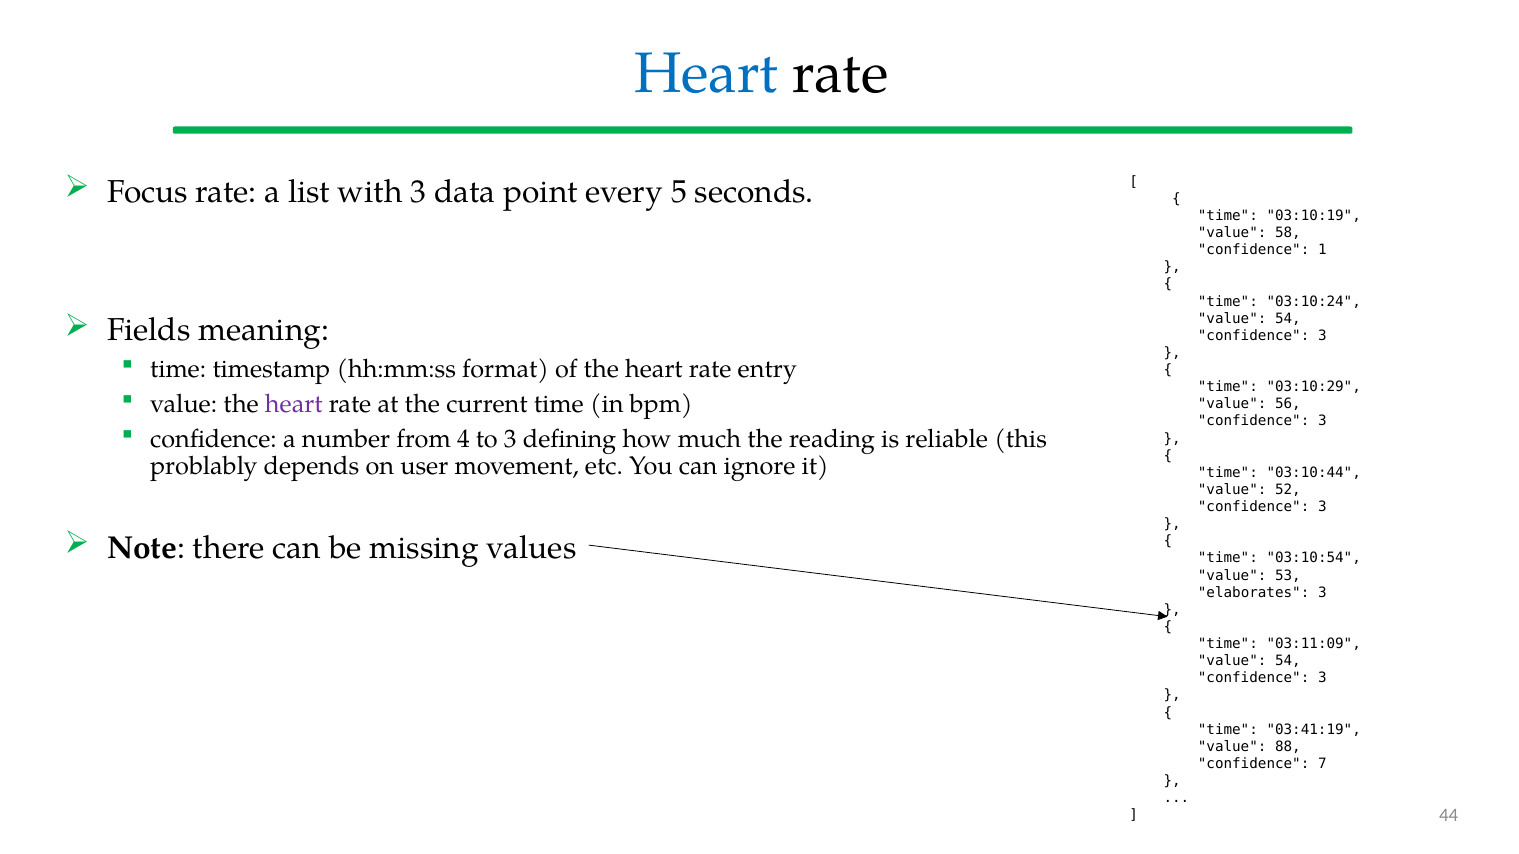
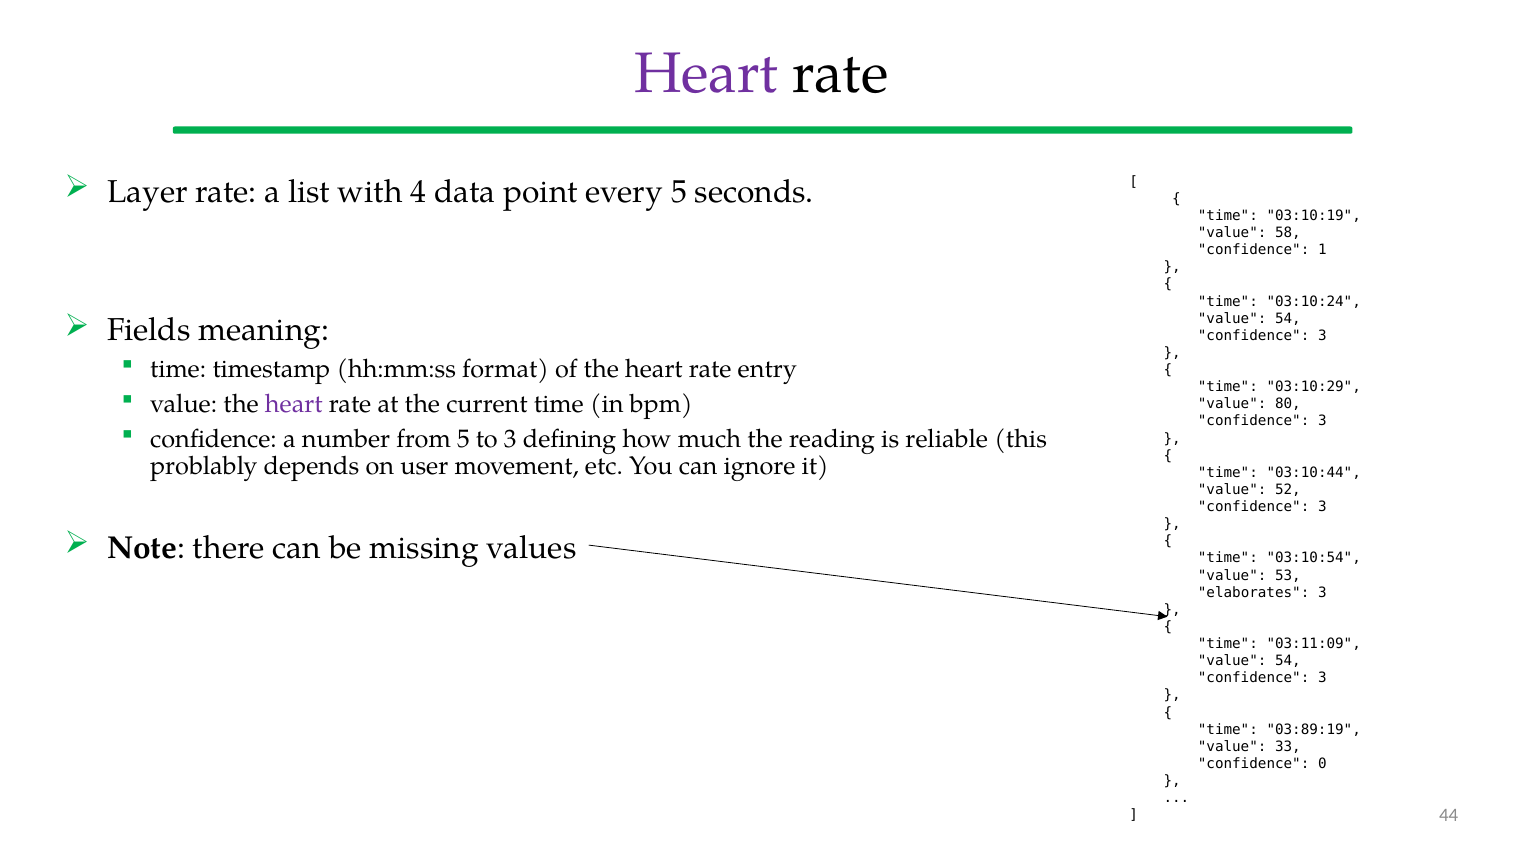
Heart colour: blue -> purple (706, 73)
Focus: Focus -> Layer (148, 192)
with 3: 3 -> 4 (419, 192)
56: 56 -> 80 (1288, 404)
from 4: 4 -> 5 (463, 439)
03:41:19: 03:41:19 -> 03:89:19 (1314, 730)
88: 88 -> 33 (1288, 747)
7: 7 -> 0 (1322, 764)
